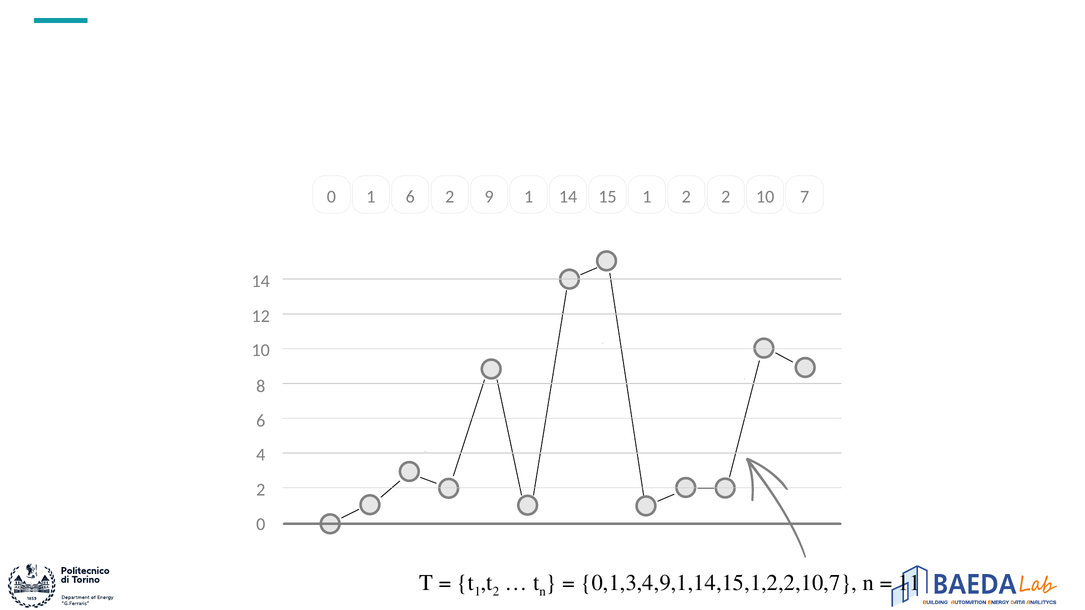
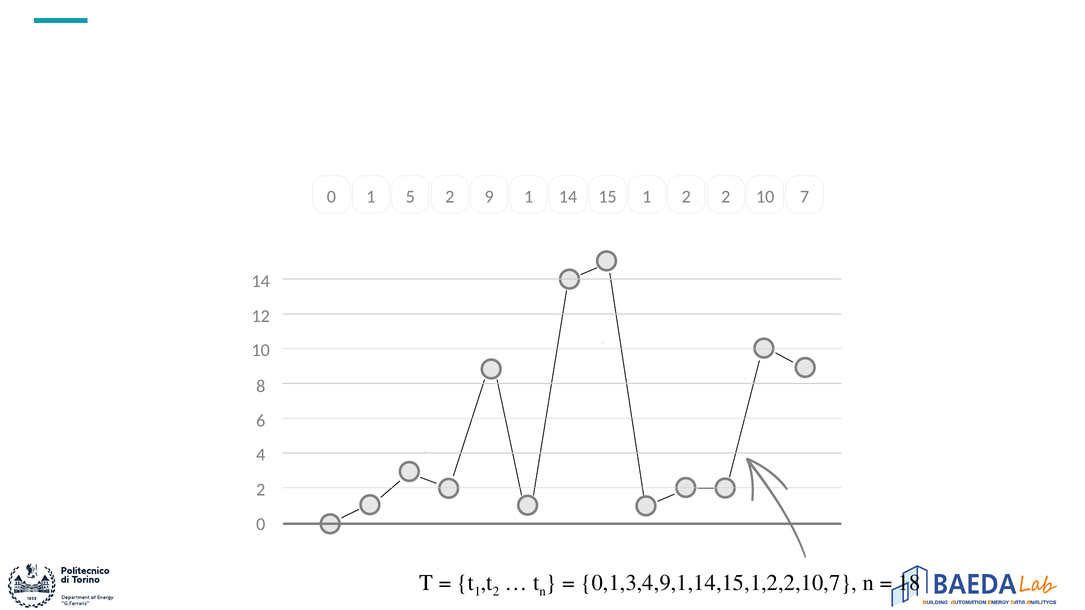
1 6: 6 -> 5 (410, 197)
11: 11 -> 18 (909, 583)
